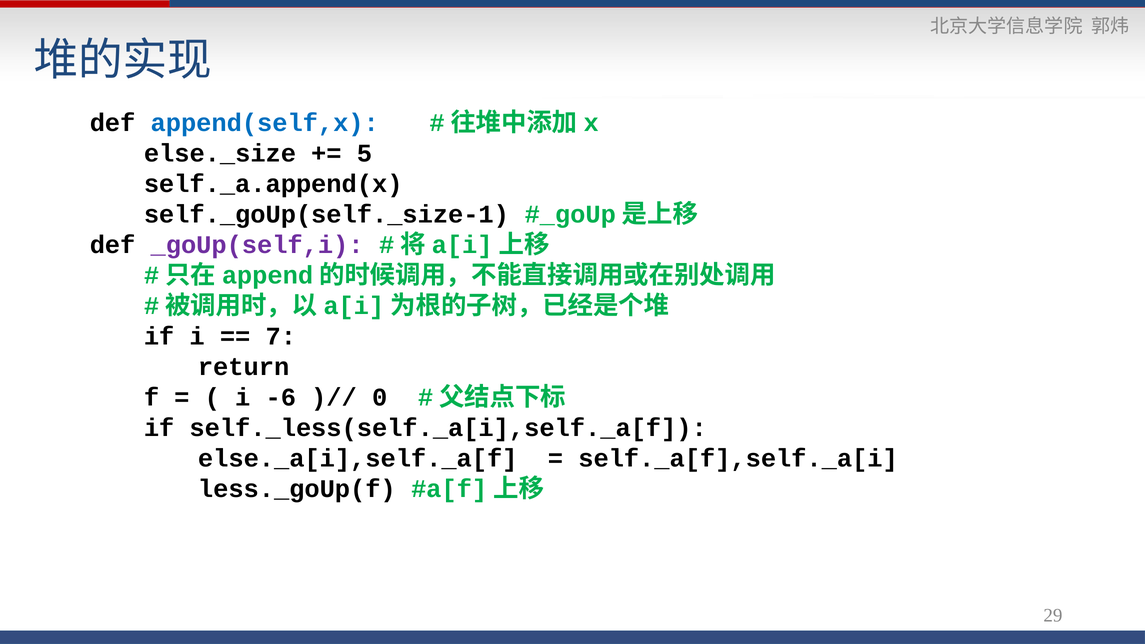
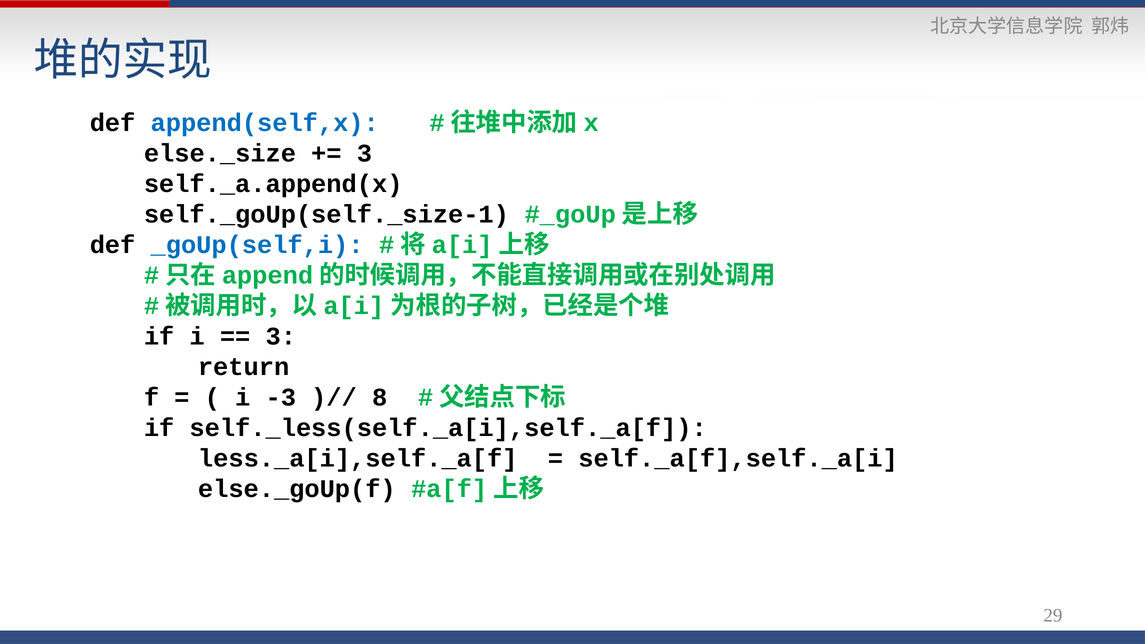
5: 5 -> 3 (364, 153)
_goUp(self,i colour: purple -> blue (257, 245)
7: 7 -> 3 (281, 336)
-6: -6 -> -3 (281, 397)
0: 0 -> 8 (380, 397)
else._a[i],self._a[f: else._a[i],self._a[f -> less._a[i],self._a[f (358, 458)
less._goUp(f: less._goUp(f -> else._goUp(f (297, 489)
